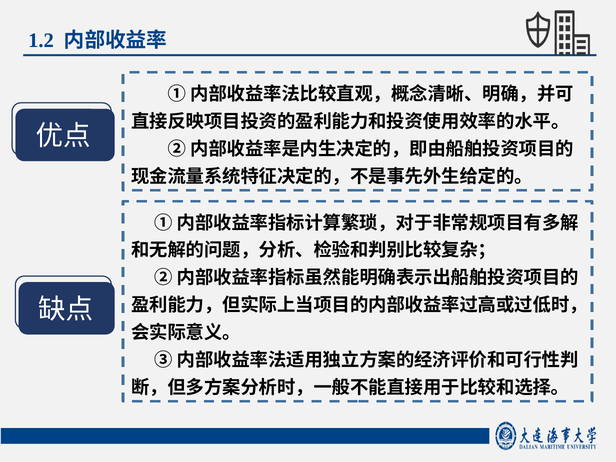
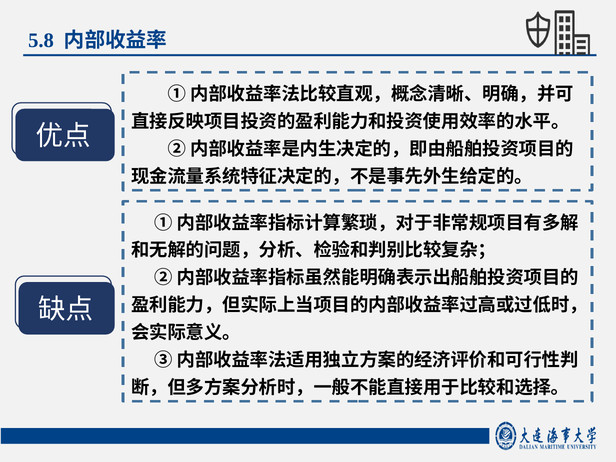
1.2: 1.2 -> 5.8 (41, 41)
